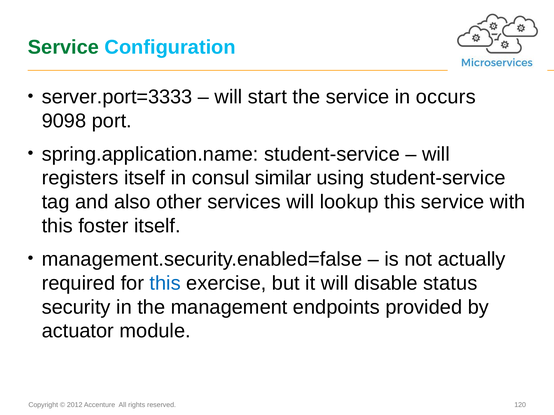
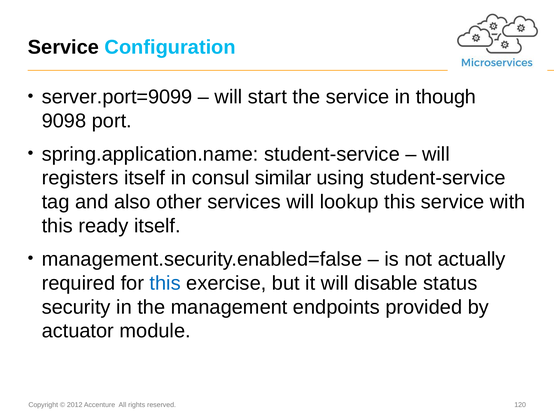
Service colour: green -> black (64, 47)
server.port=3333: server.port=3333 -> server.port=9099 (117, 97)
occurs: occurs -> though (446, 97)
foster: foster -> ready (103, 226)
